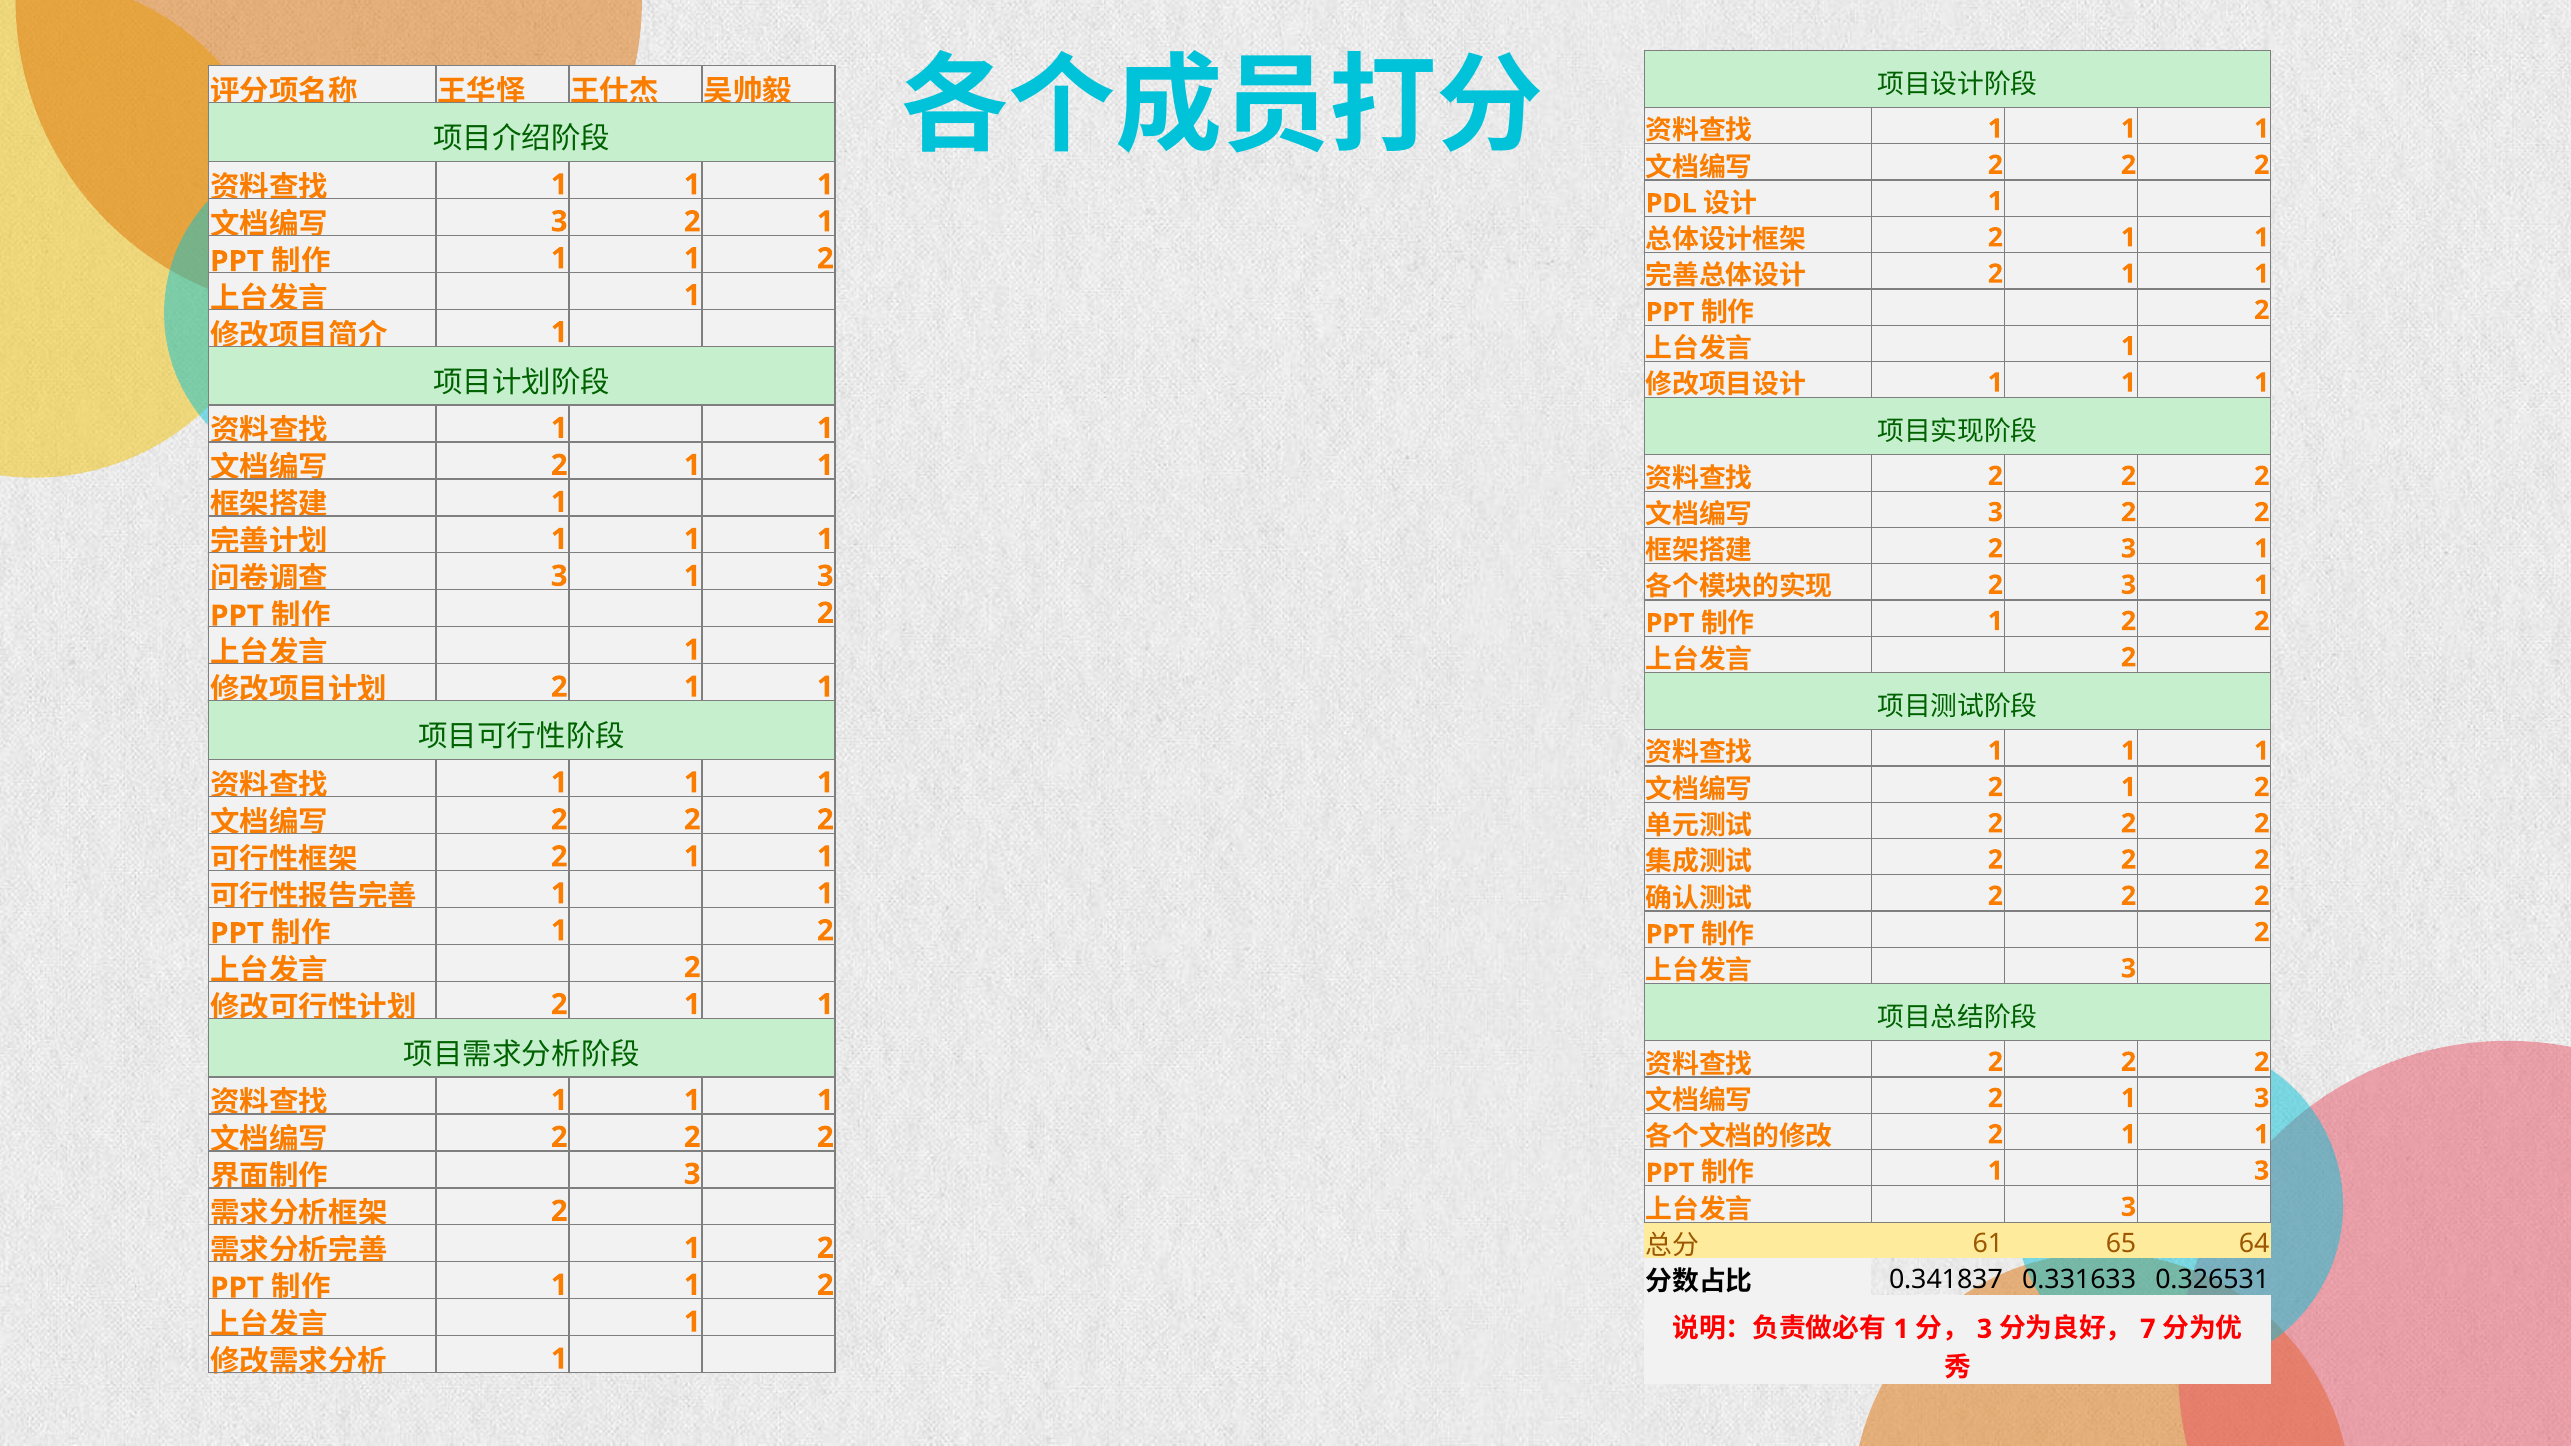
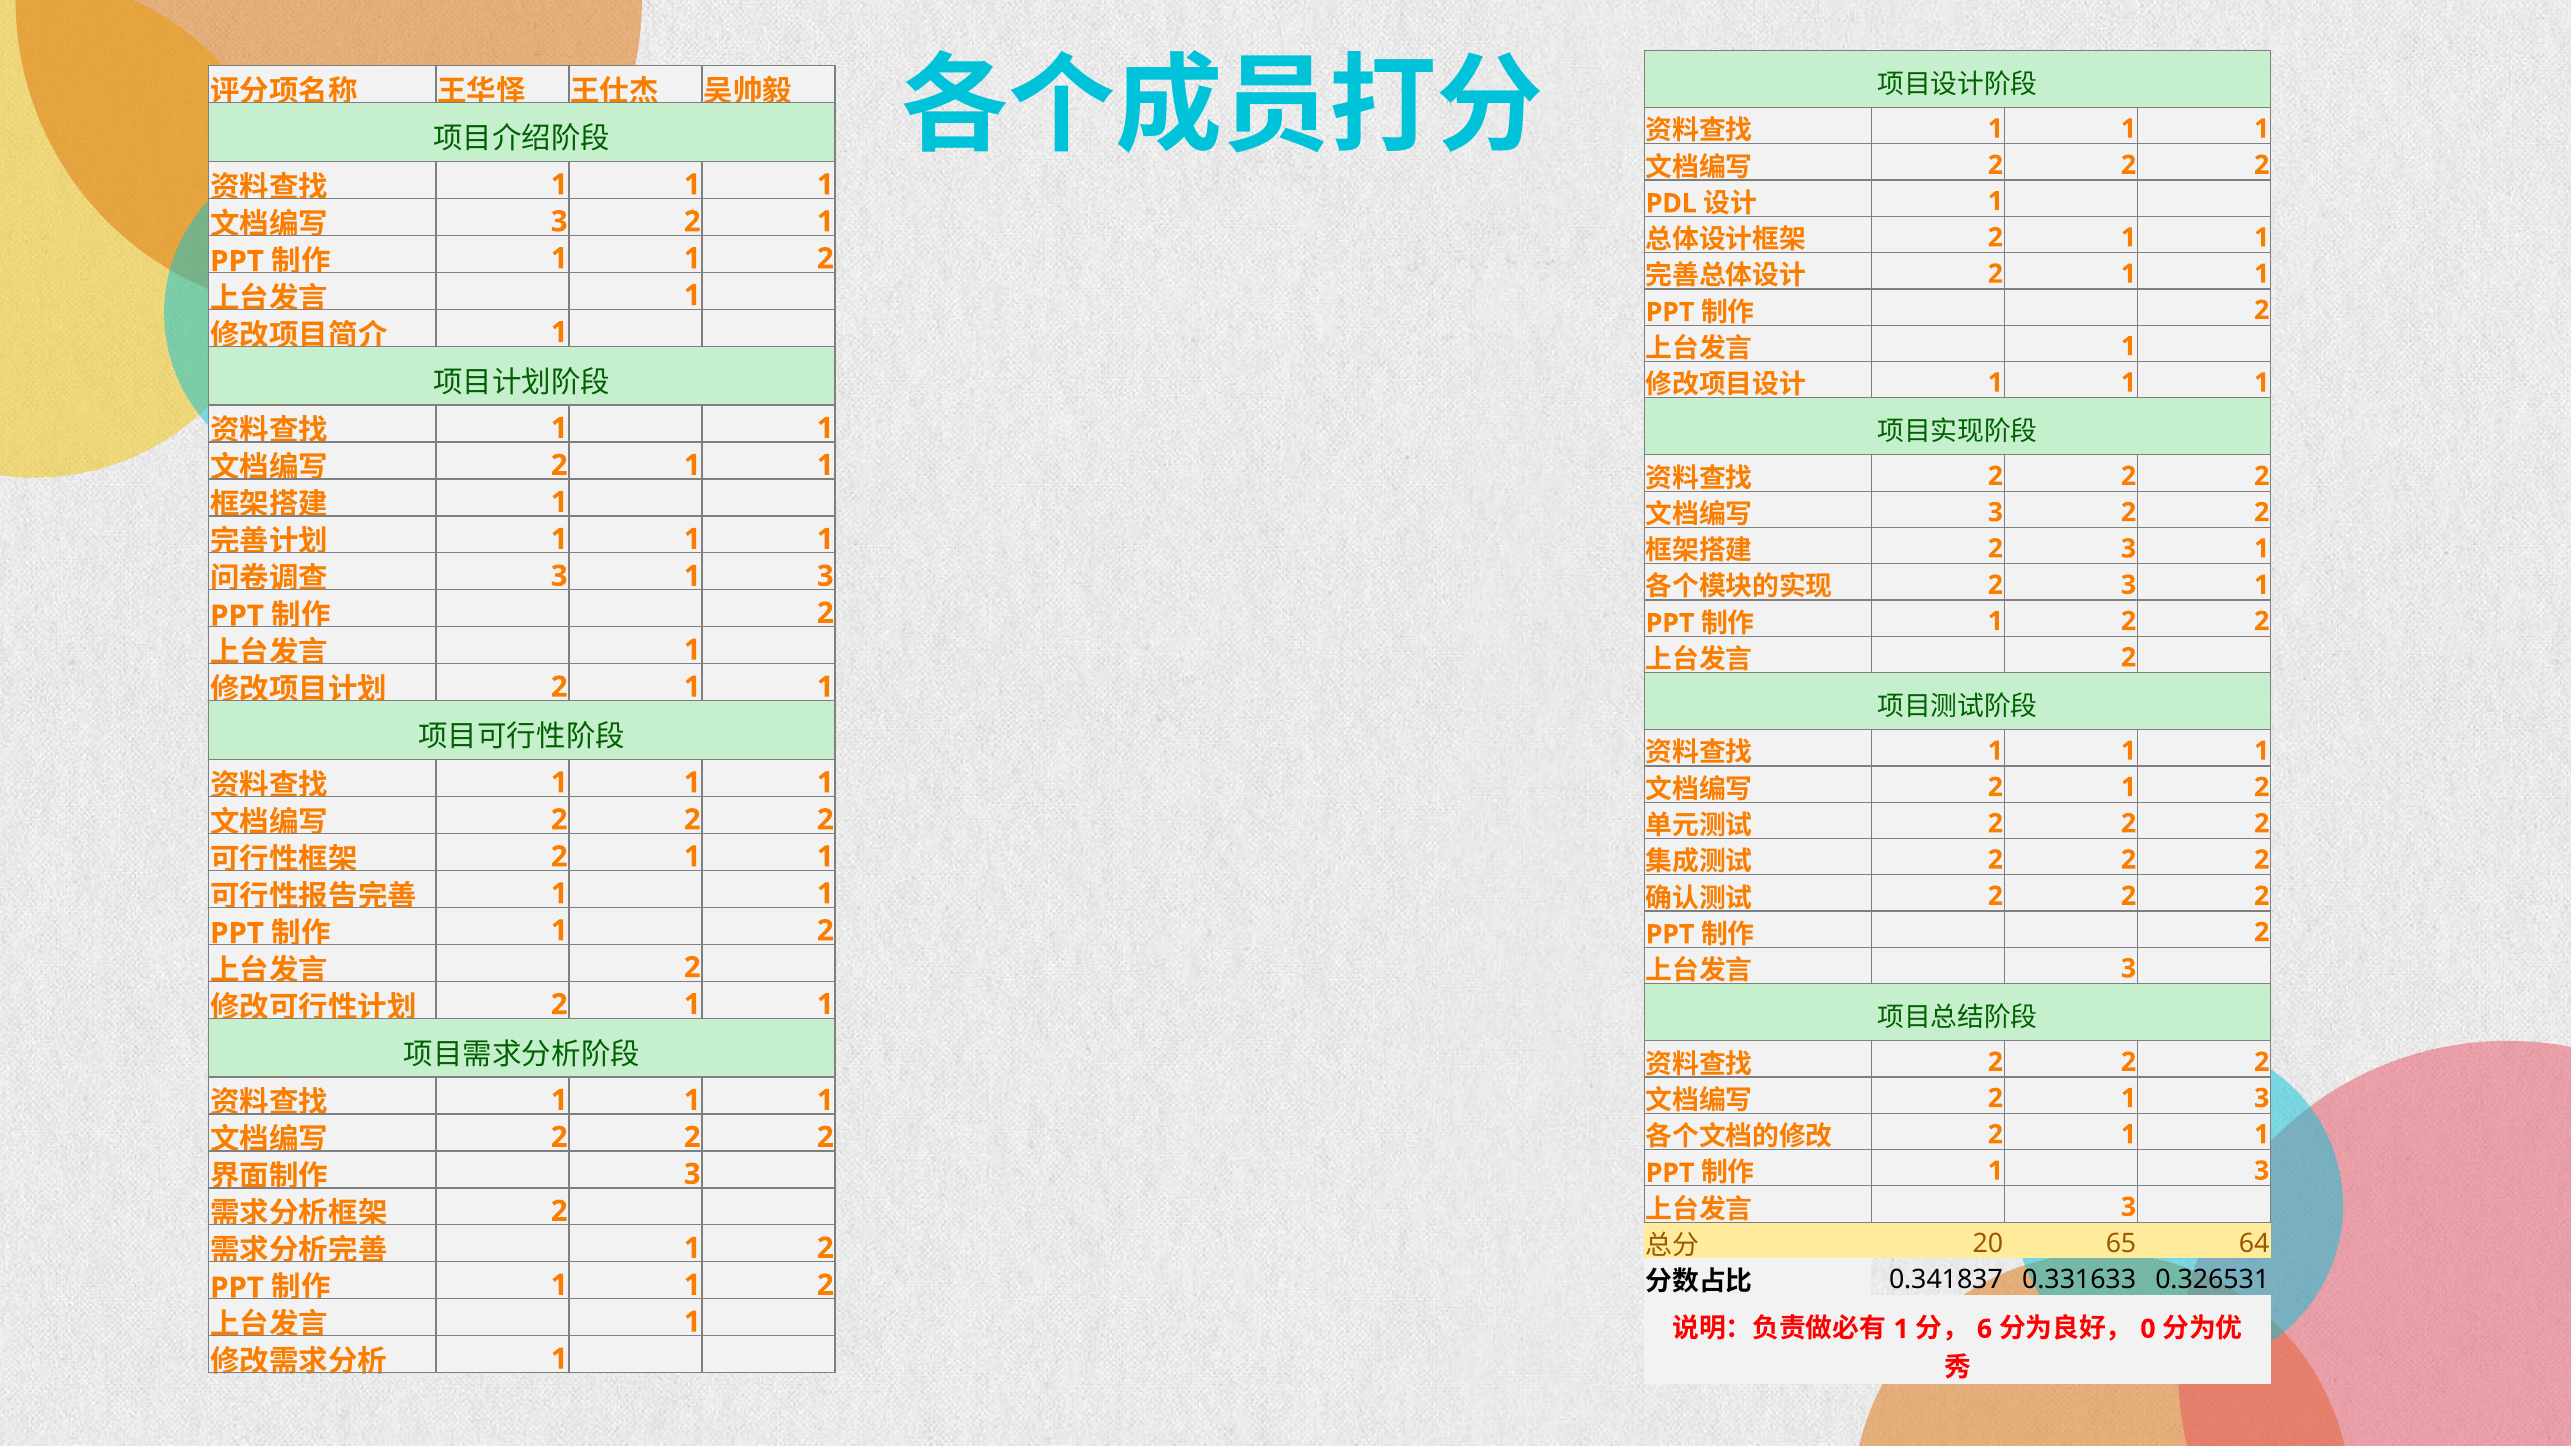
61: 61 -> 20 (1988, 1244)
3: 3 -> 6 (1985, 1330)
7: 7 -> 0 (2148, 1330)
